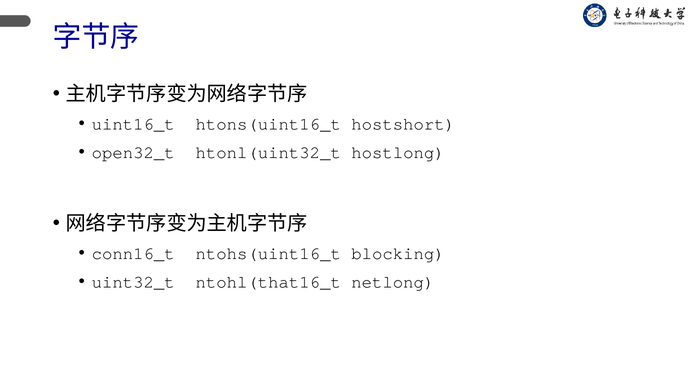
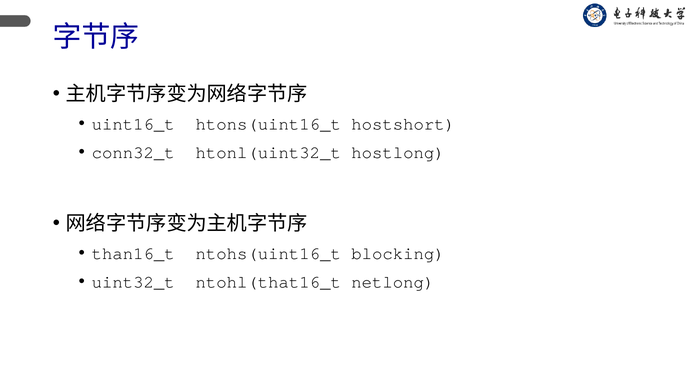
open32_t: open32_t -> conn32_t (133, 153)
conn16_t: conn16_t -> than16_t (133, 254)
